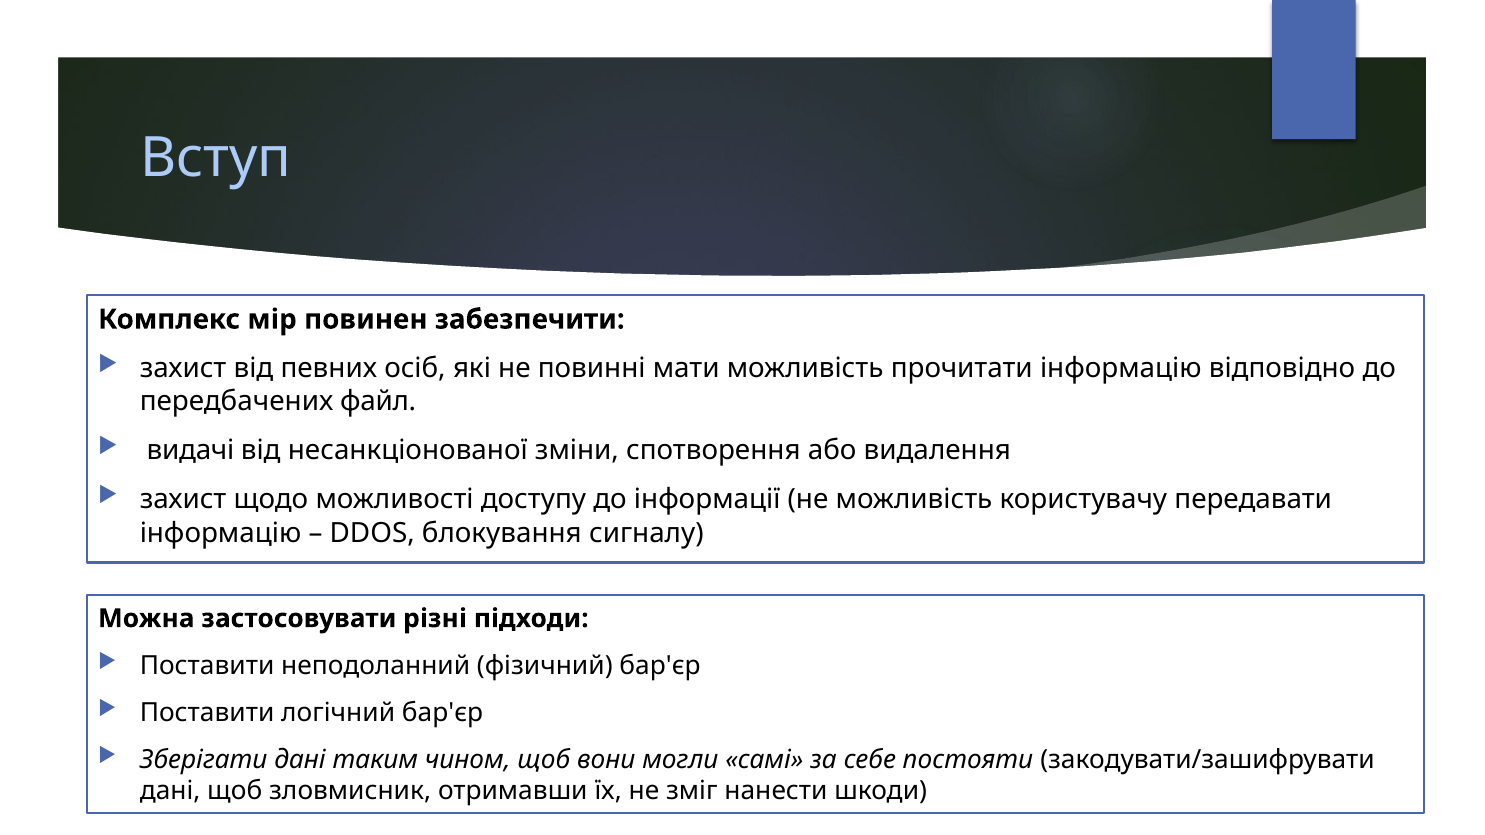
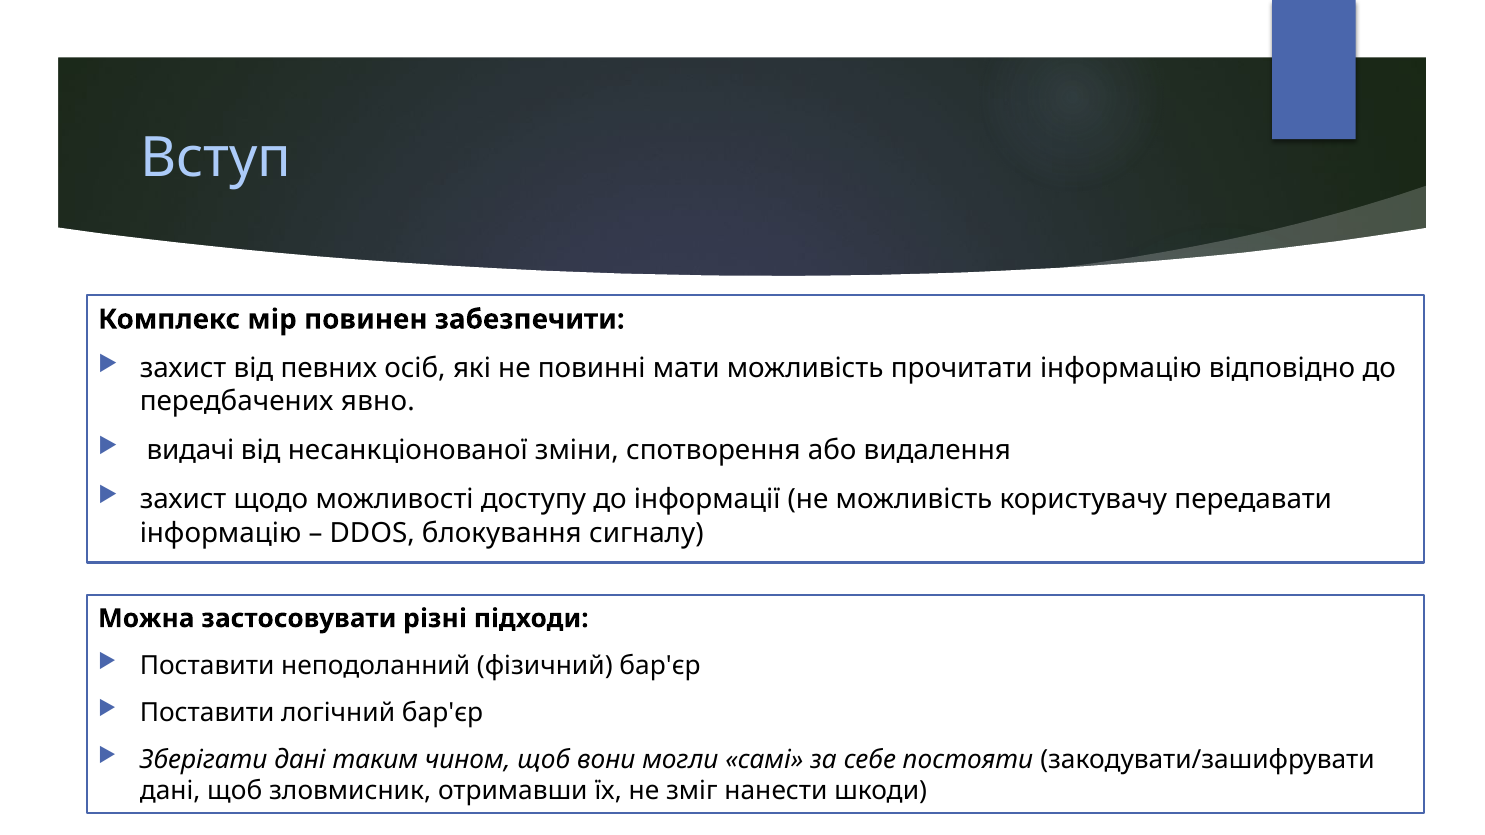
файл: файл -> явно (378, 402)
